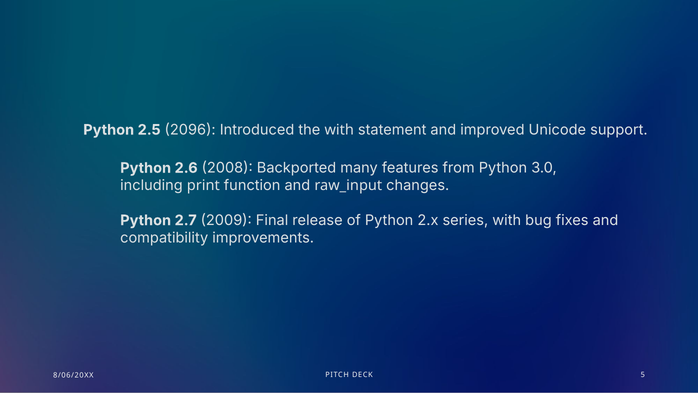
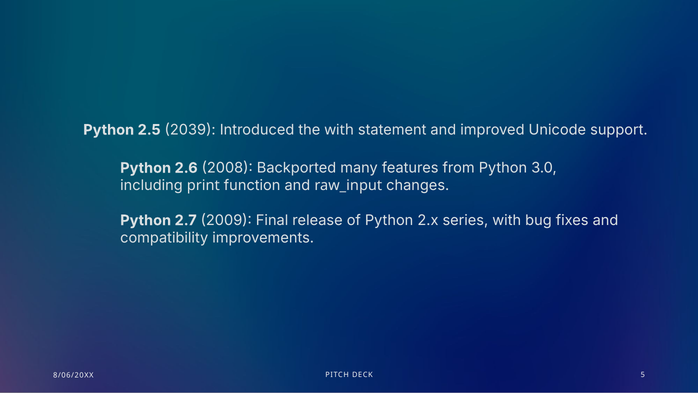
2096: 2096 -> 2039 (190, 130)
